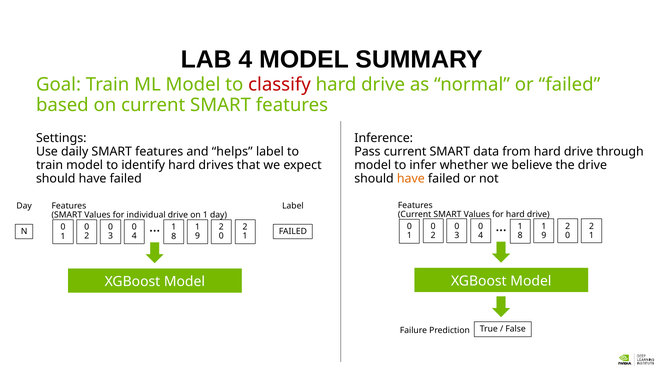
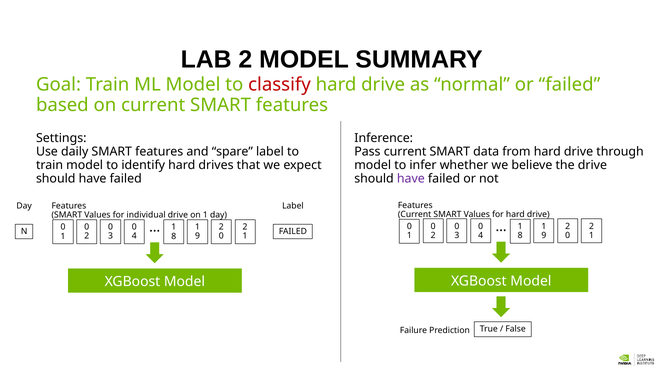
LAB 4: 4 -> 2 (245, 60)
helps: helps -> spare (232, 152)
have colour: orange -> purple (411, 178)
